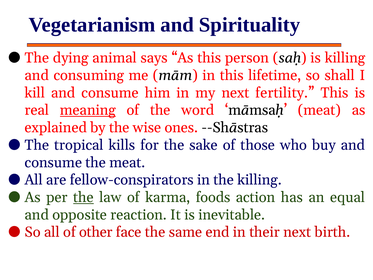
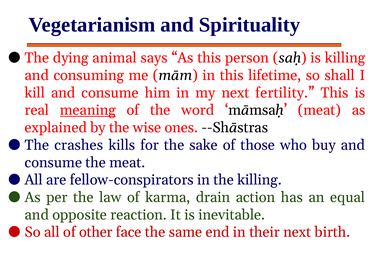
tropical: tropical -> crashes (79, 145)
the underline: present -> none (83, 197)
foods: foods -> drain (213, 197)
